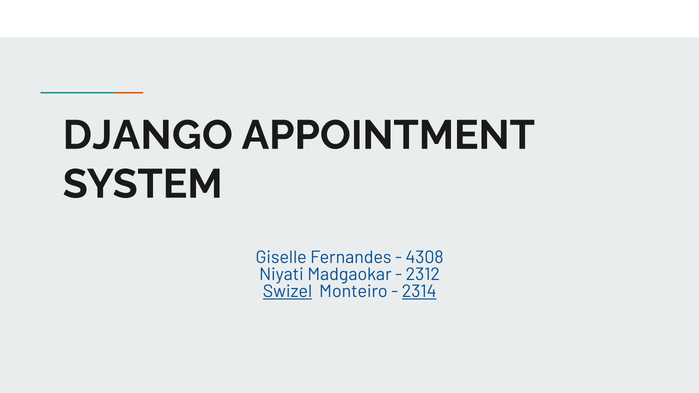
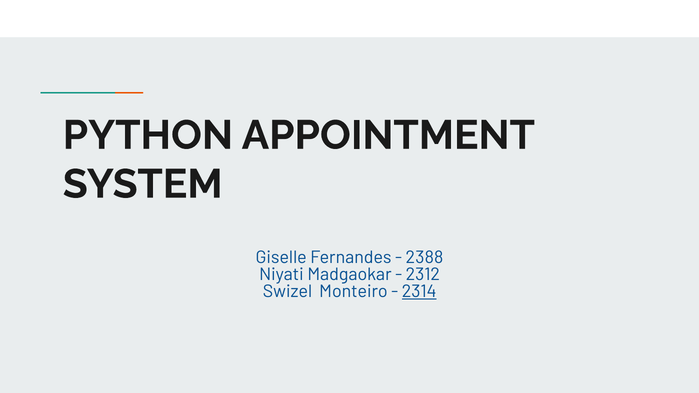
DJANGO: DJANGO -> PYTHON (148, 135)
4308: 4308 -> 2388 (424, 257)
Swizel underline: present -> none (287, 291)
